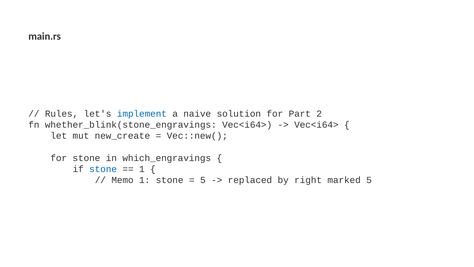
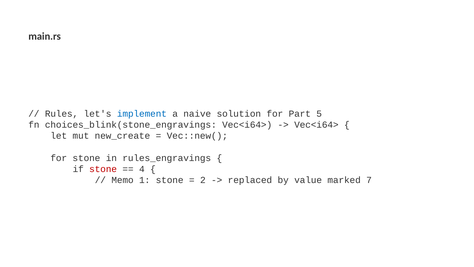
2: 2 -> 5 (319, 114)
whether_blink(stone_engravings: whether_blink(stone_engravings -> choices_blink(stone_engravings (131, 125)
which_engravings: which_engravings -> rules_engravings (167, 158)
stone colour: blue -> red (103, 169)
1: 1 -> 4 (142, 169)
5: 5 -> 2 (203, 180)
right: right -> value (308, 180)
marked 5: 5 -> 7 (369, 180)
